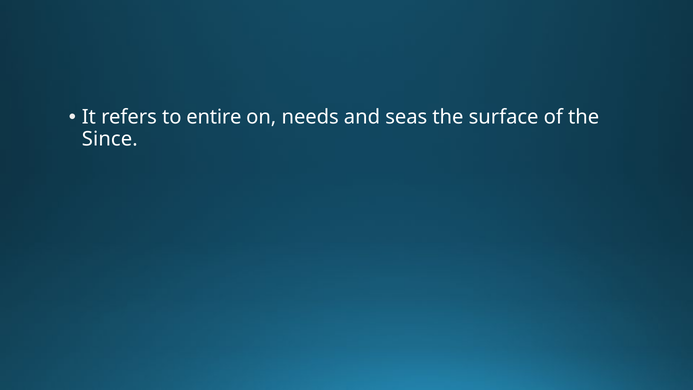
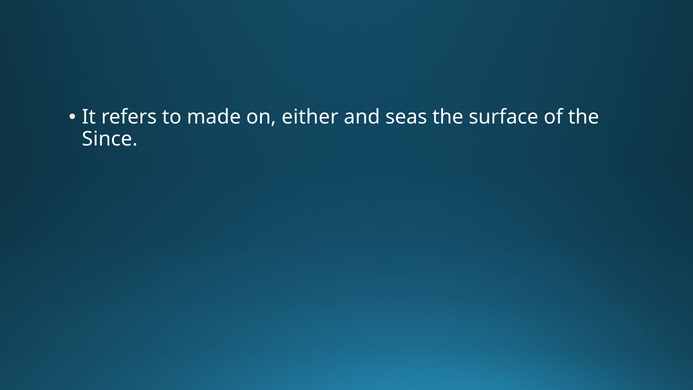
entire: entire -> made (214, 117)
needs: needs -> either (310, 117)
